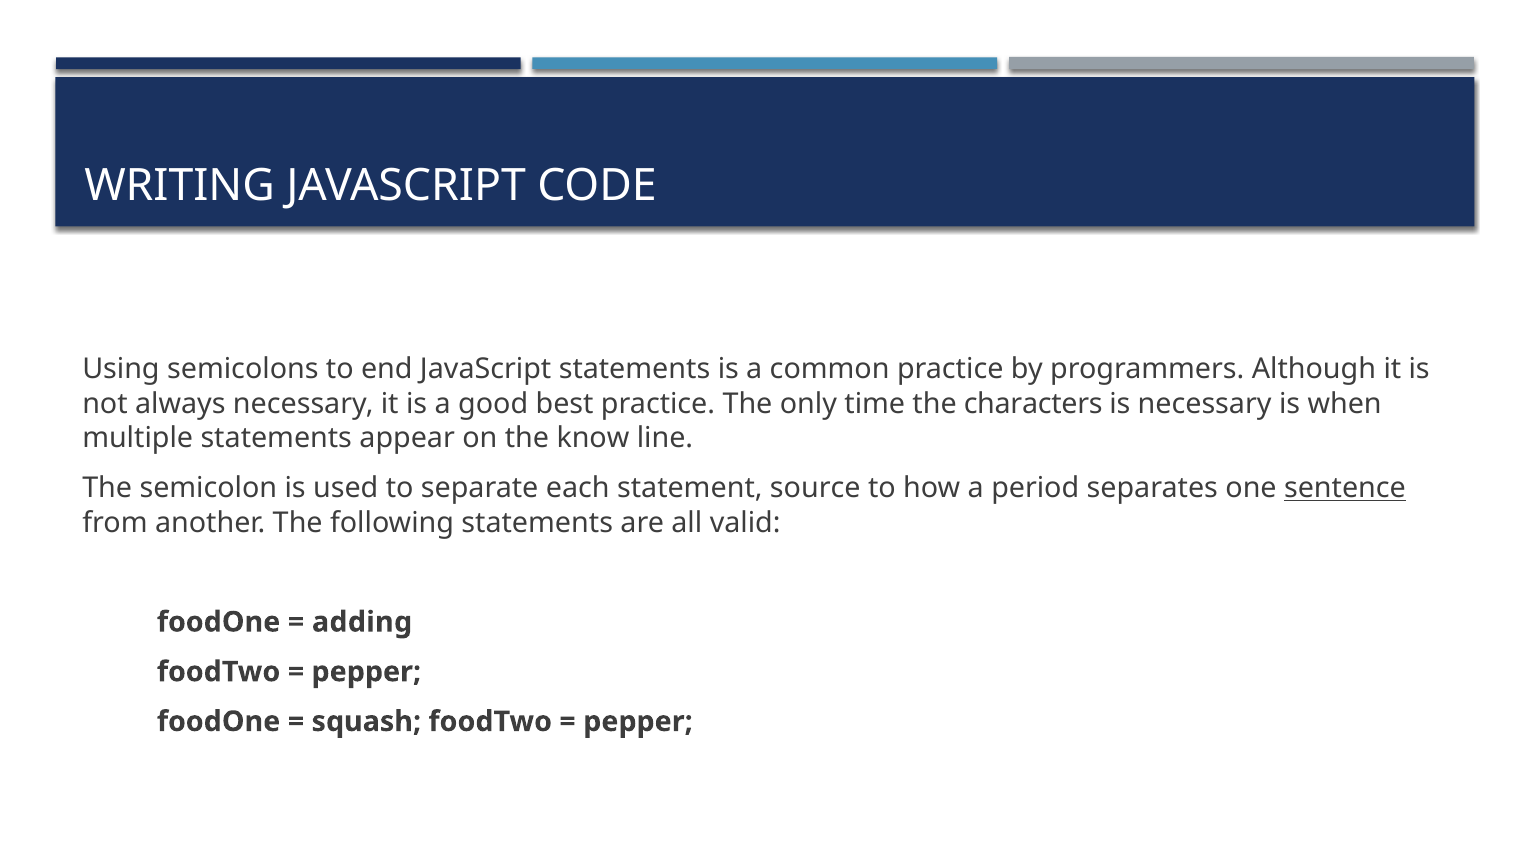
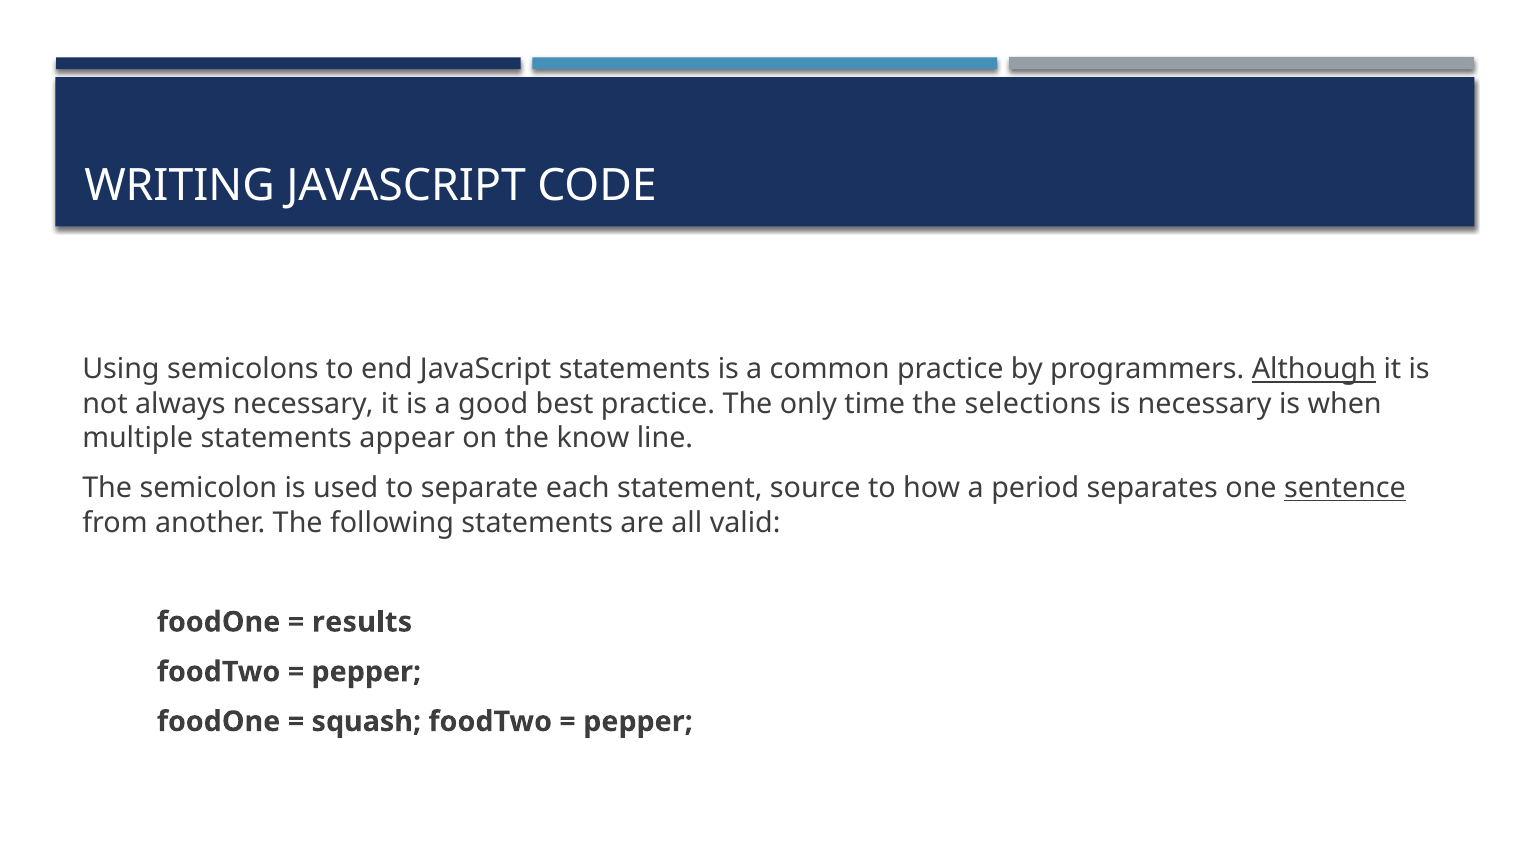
Although underline: none -> present (1314, 369)
characters: characters -> selections (1033, 404)
adding: adding -> results (362, 622)
